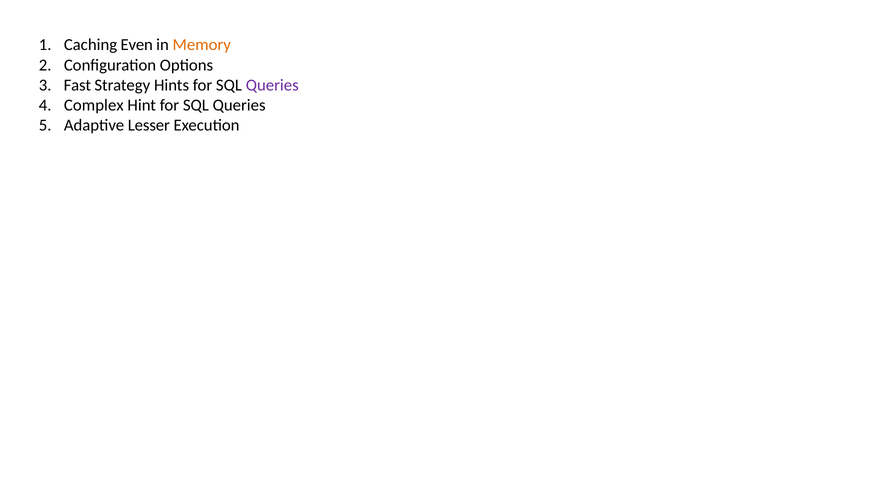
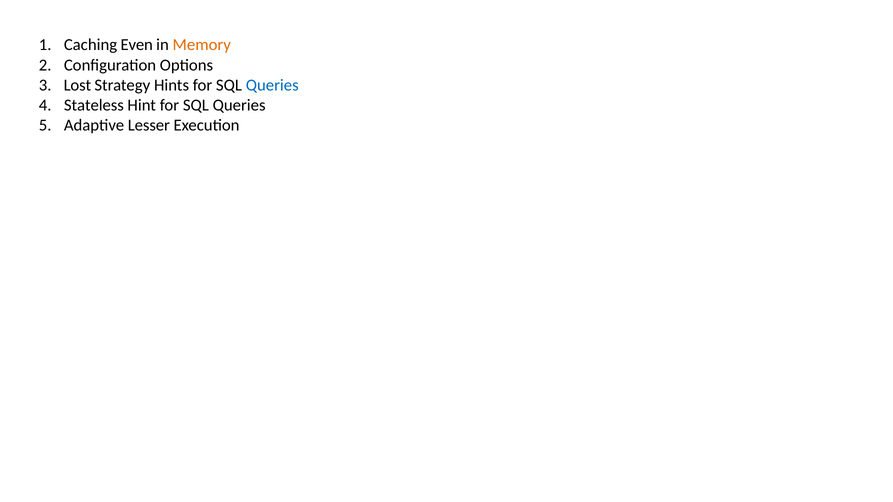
Fast: Fast -> Lost (77, 85)
Queries colour: purple -> blue (272, 85)
Complex: Complex -> Stateless (94, 105)
